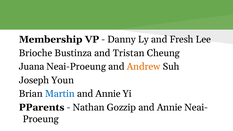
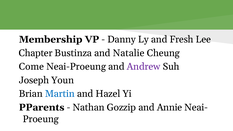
Brioche: Brioche -> Chapter (36, 53)
Tristan: Tristan -> Natalie (129, 53)
Juana: Juana -> Come (31, 67)
Andrew colour: orange -> purple (144, 67)
Annie: Annie -> Hazel (108, 94)
